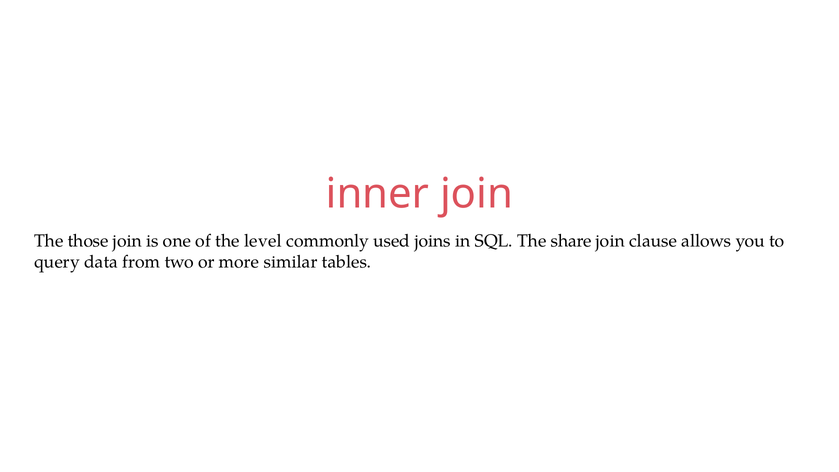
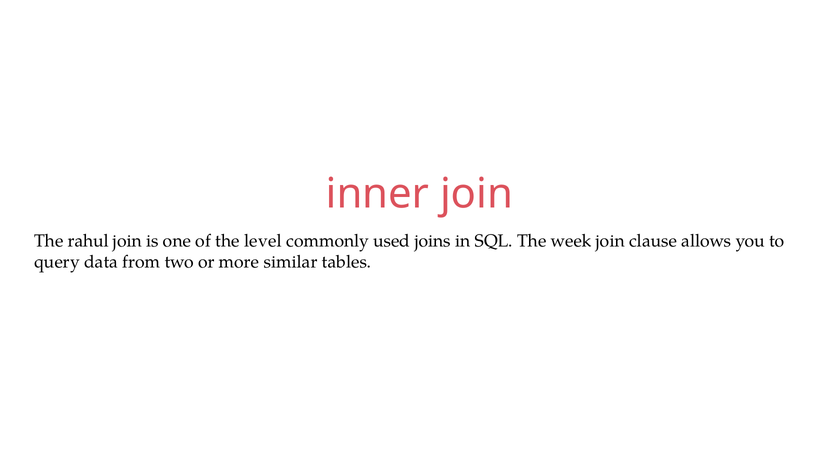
those: those -> rahul (88, 241)
share: share -> week (571, 241)
